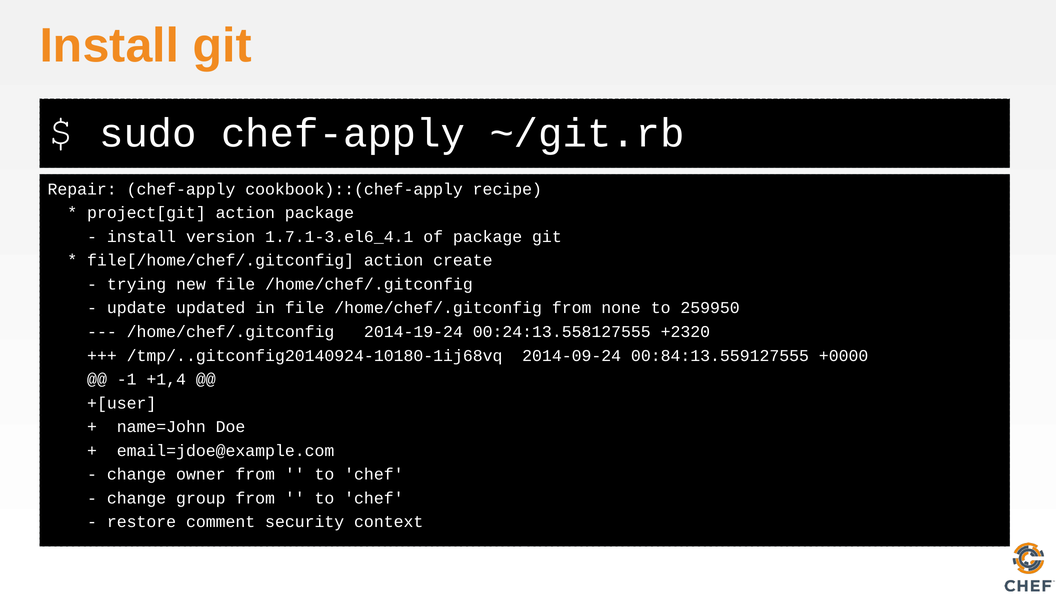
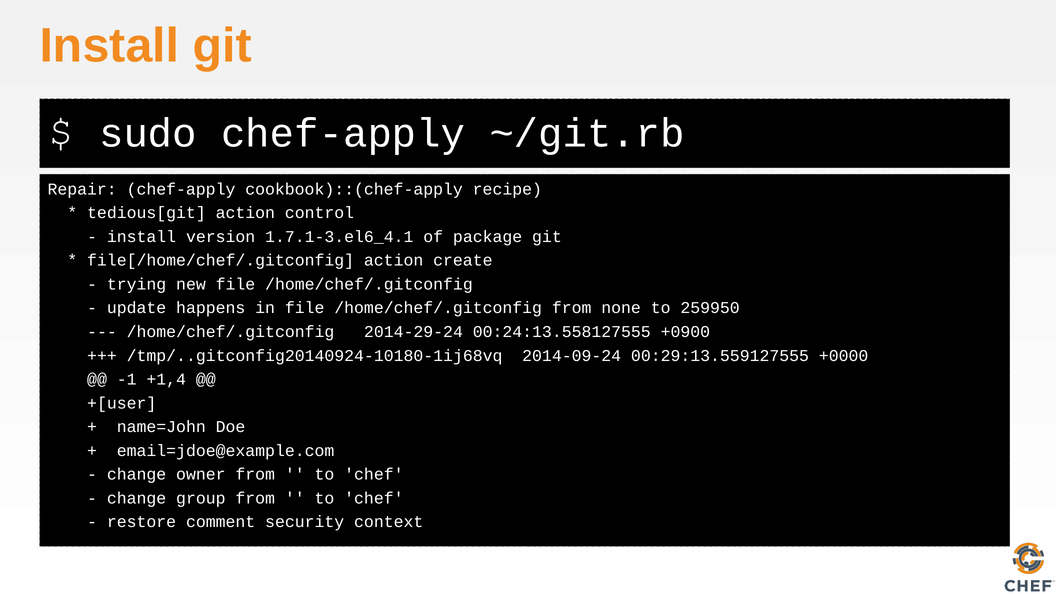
project[git: project[git -> tedious[git (146, 213)
action package: package -> control (319, 213)
updated: updated -> happens (211, 308)
2014-19-24: 2014-19-24 -> 2014-29-24 (413, 332)
+2320: +2320 -> +0900 (685, 332)
00:84:13.559127555: 00:84:13.559127555 -> 00:29:13.559127555 (720, 356)
